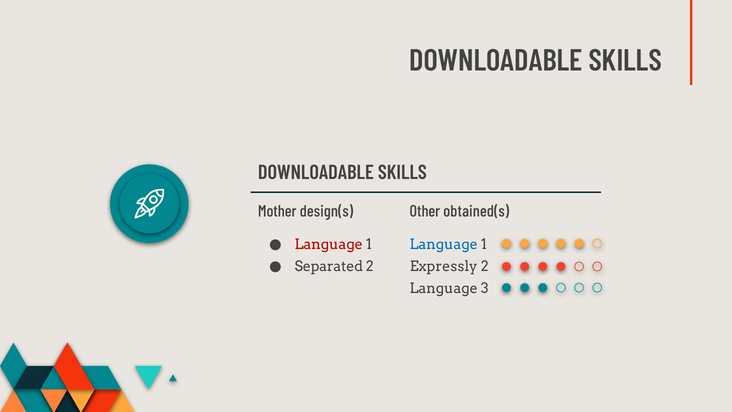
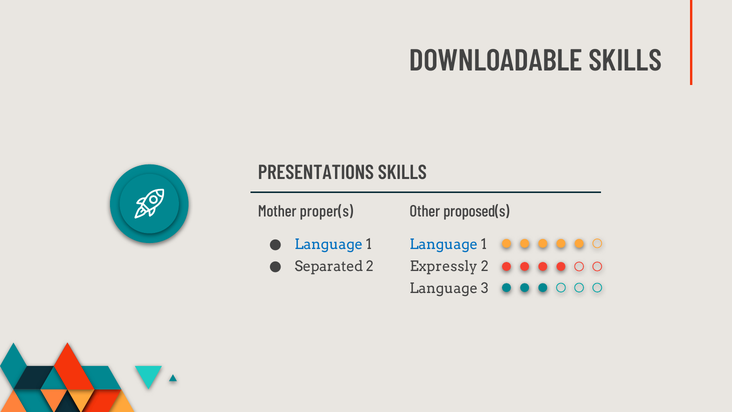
DOWNLOADABLE: DOWNLOADABLE -> PRESENTATIONS (316, 173)
design(s: design(s -> proper(s (326, 211)
obtained(s: obtained(s -> proposed(s (476, 211)
Language colour: red -> blue (329, 244)
